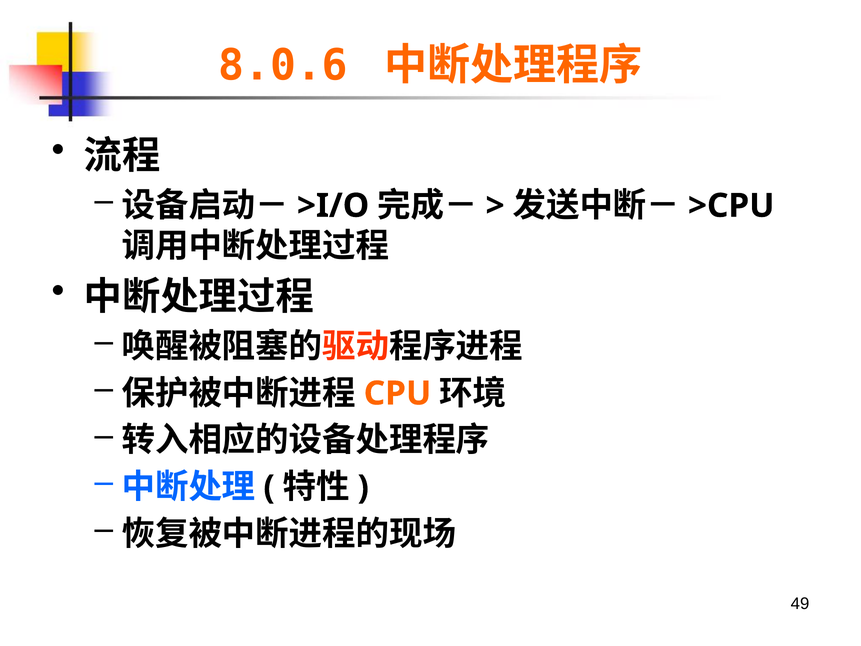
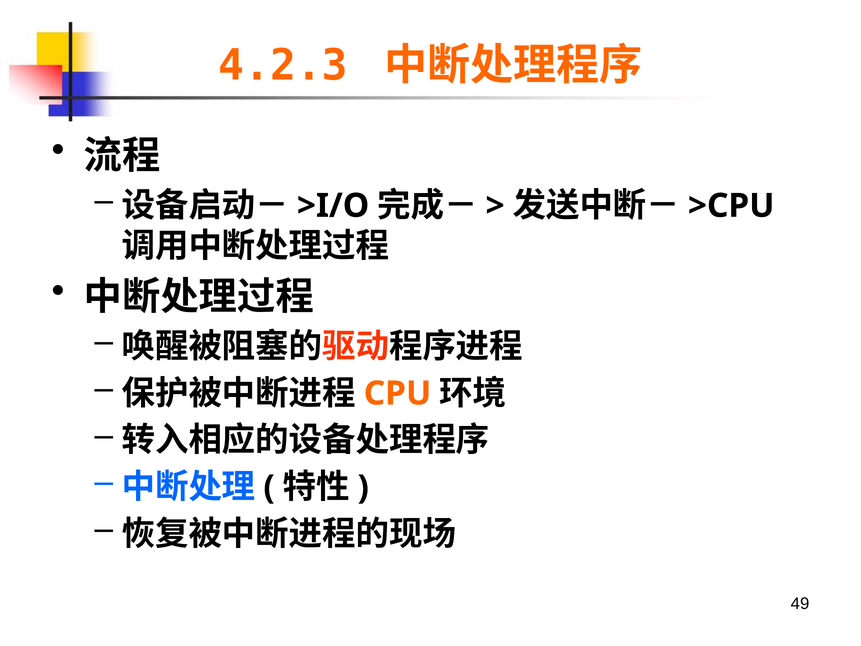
8.0.6: 8.0.6 -> 4.2.3 (283, 65)
